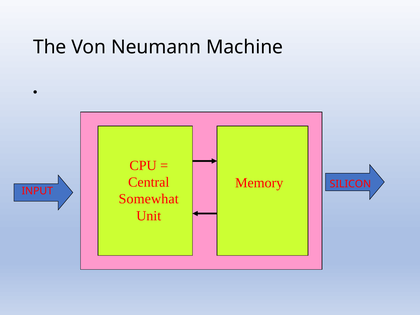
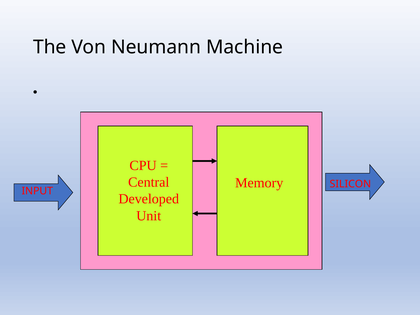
Somewhat: Somewhat -> Developed (149, 199)
